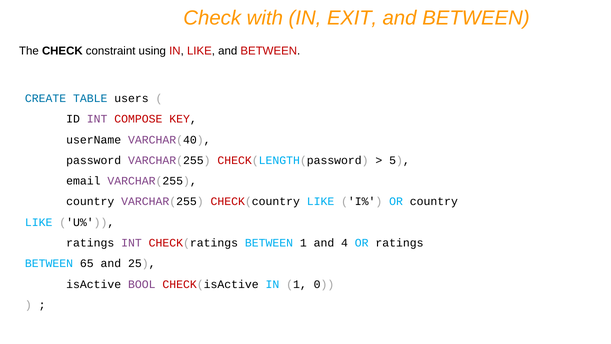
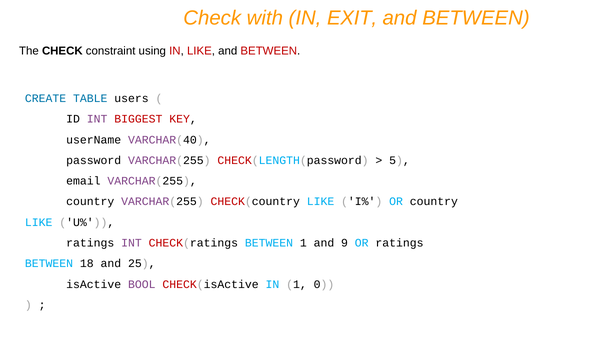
COMPOSE: COMPOSE -> BIGGEST (138, 119)
4: 4 -> 9 (345, 243)
65: 65 -> 18 (87, 263)
